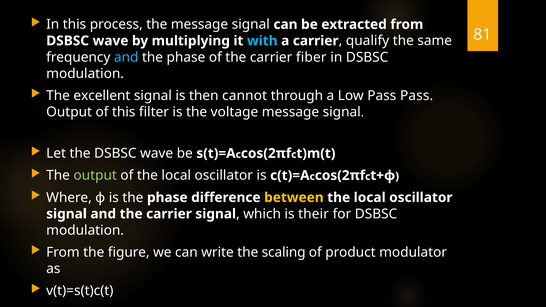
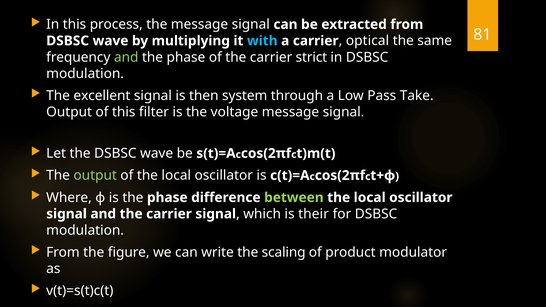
qualify: qualify -> optical (368, 41)
and colour: light blue -> light green (126, 57)
fiber: fiber -> strict (311, 57)
cannot: cannot -> system (245, 96)
Pass Pass: Pass -> Take (417, 96)
between colour: yellow -> light green (294, 198)
